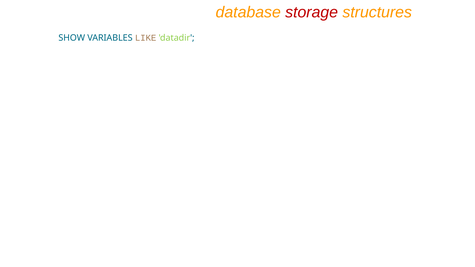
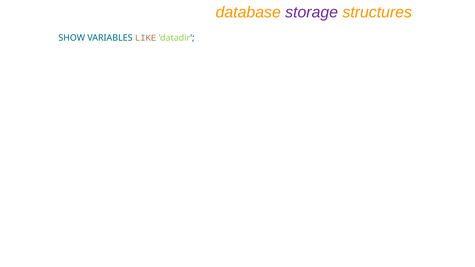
storage colour: red -> purple (312, 12)
